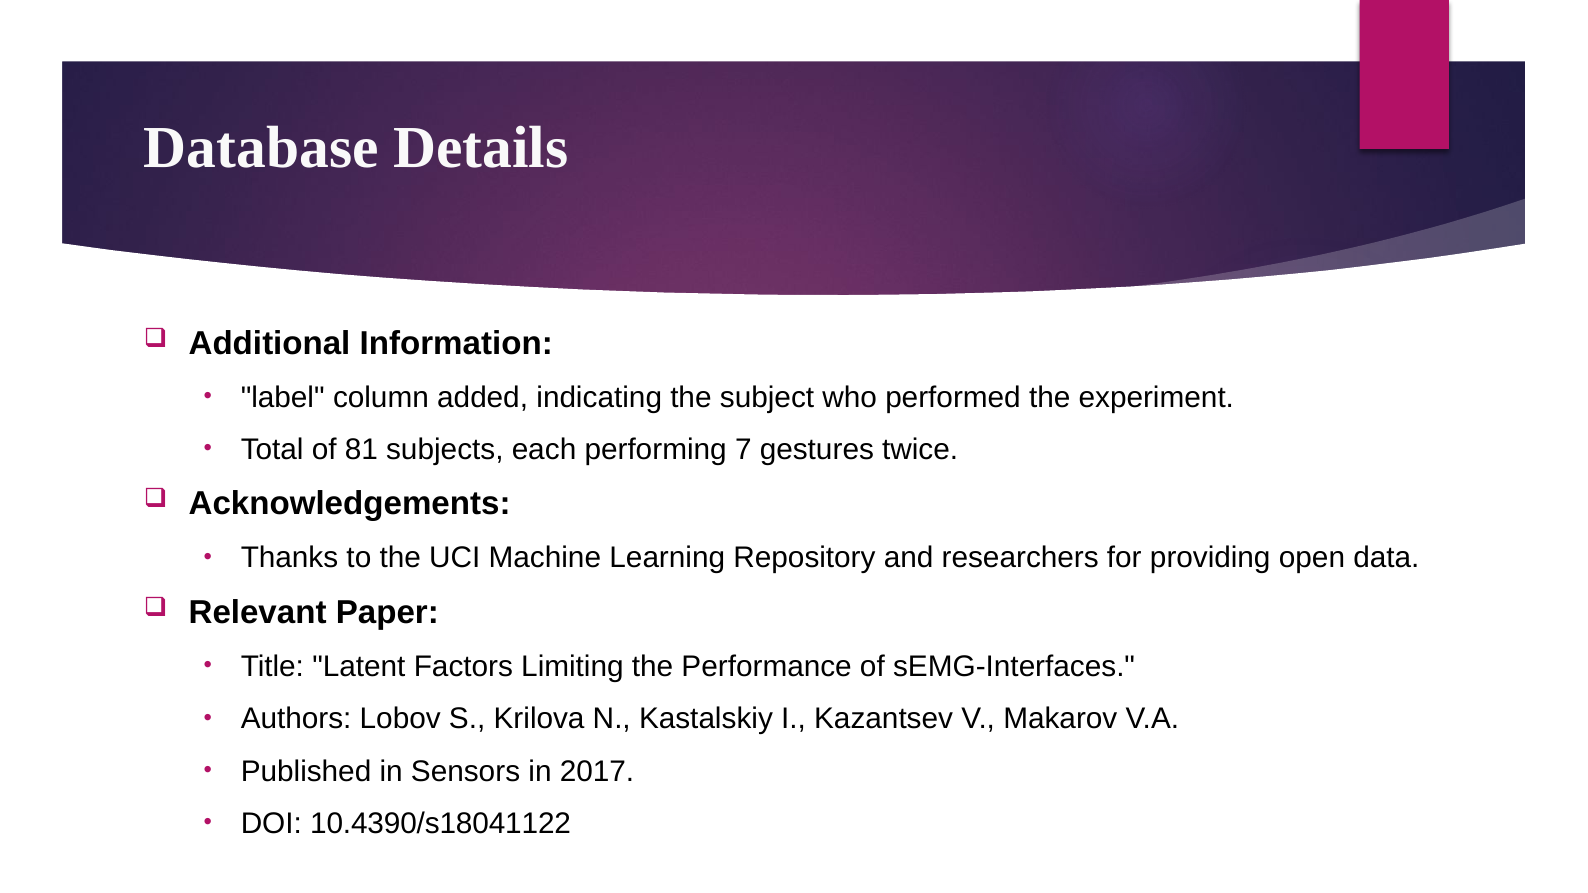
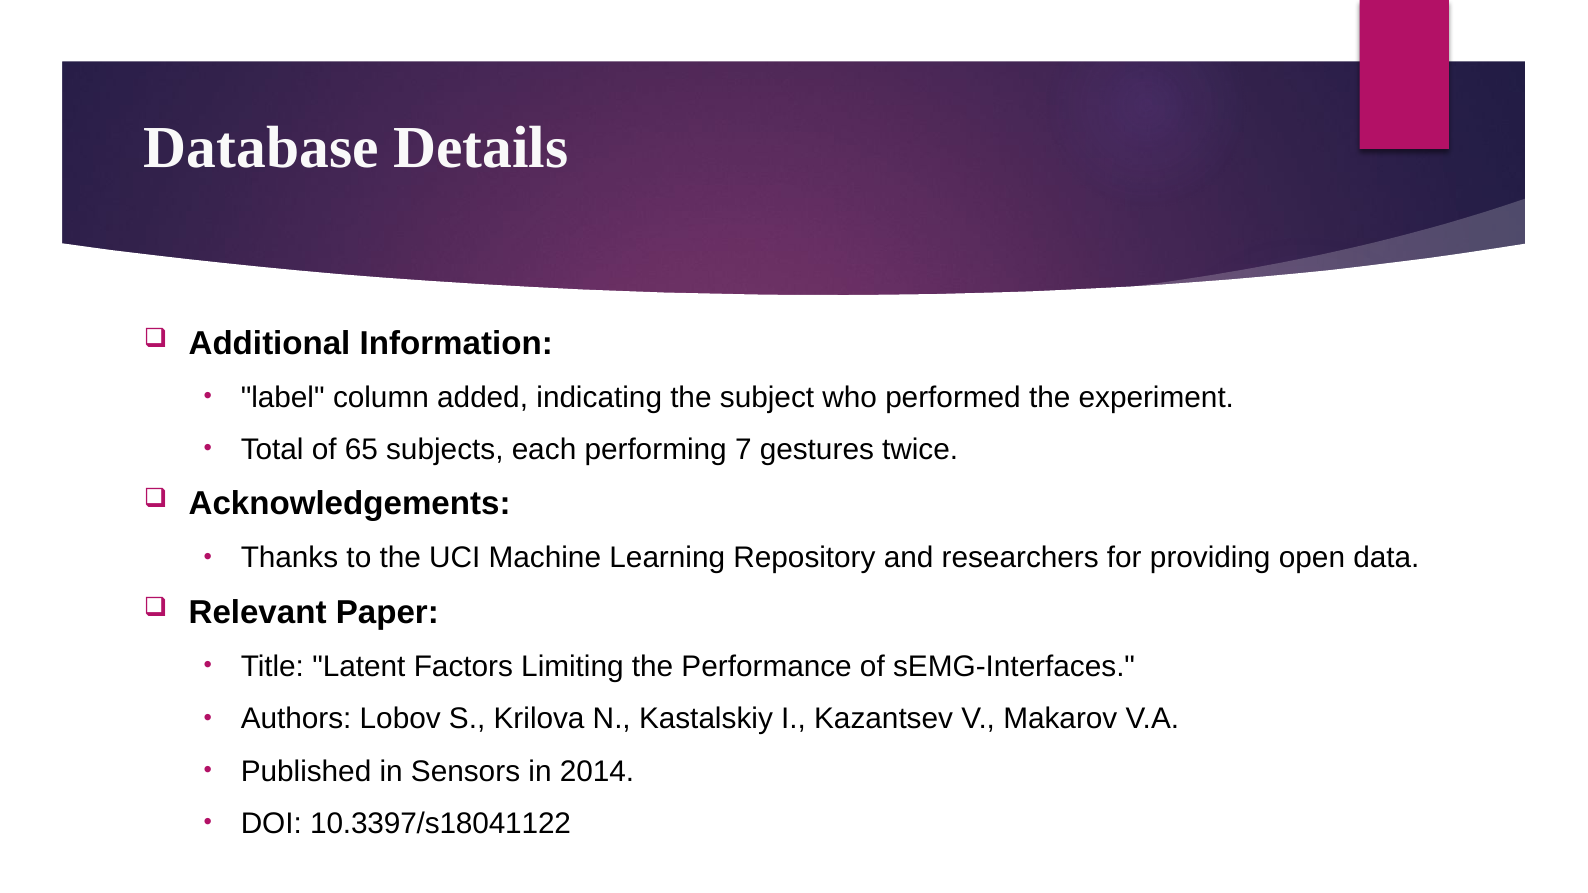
81: 81 -> 65 (361, 450)
2017: 2017 -> 2014 (597, 771)
10.4390/s18041122: 10.4390/s18041122 -> 10.3397/s18041122 (441, 824)
